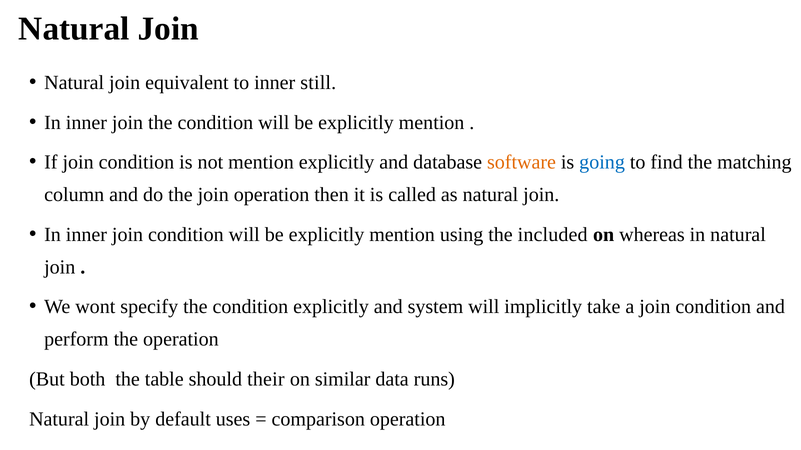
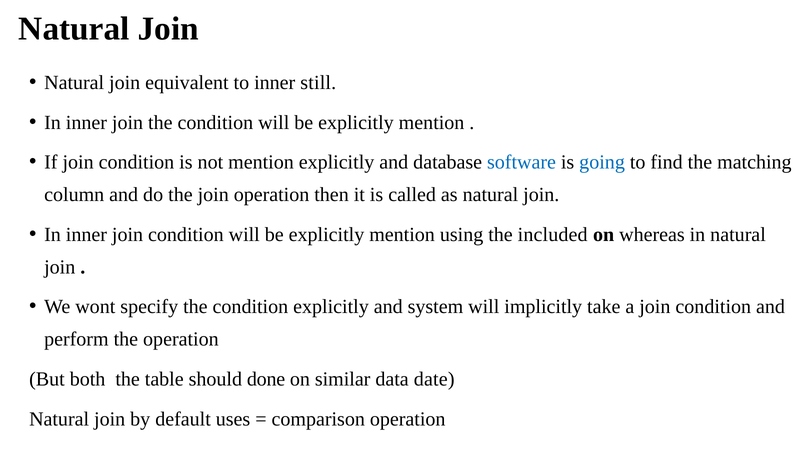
software colour: orange -> blue (521, 162)
their: their -> done (266, 380)
runs: runs -> date (434, 380)
